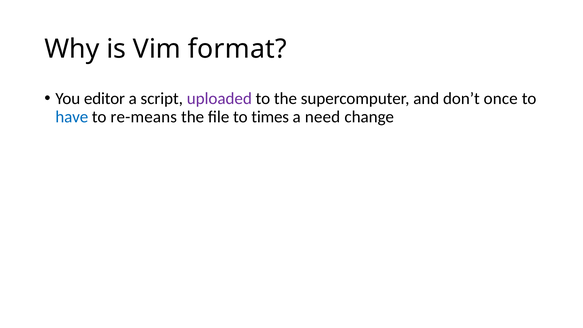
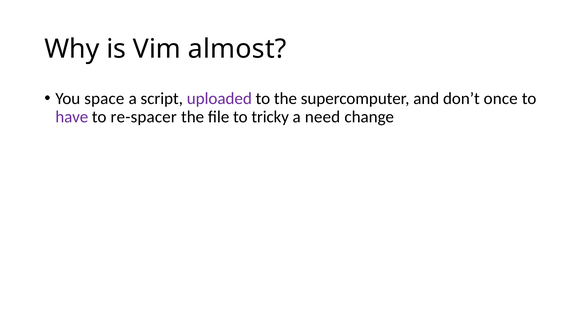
format: format -> almost (237, 49)
editor: editor -> space (104, 99)
have colour: blue -> purple (72, 117)
re-means: re-means -> re-spacer (144, 117)
times: times -> tricky (270, 117)
